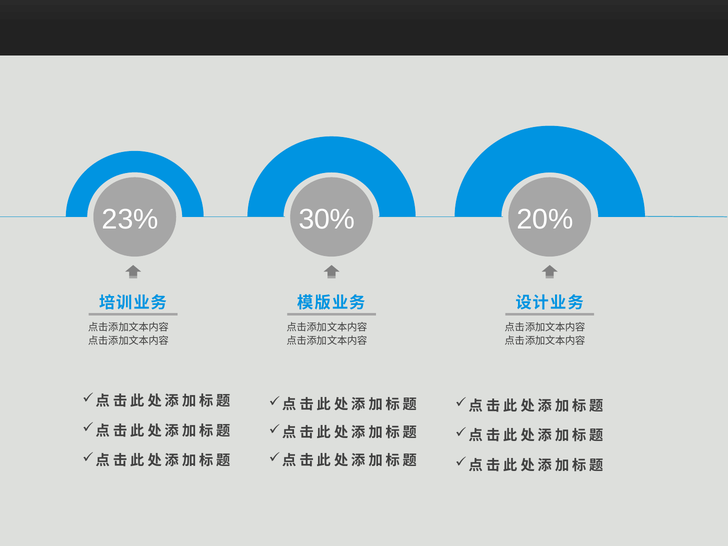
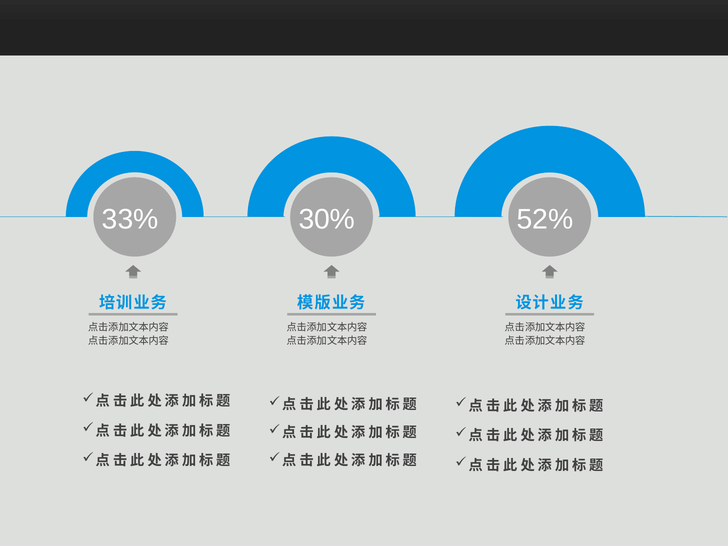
23%: 23% -> 33% (130, 219)
20%: 20% -> 52% (545, 219)
